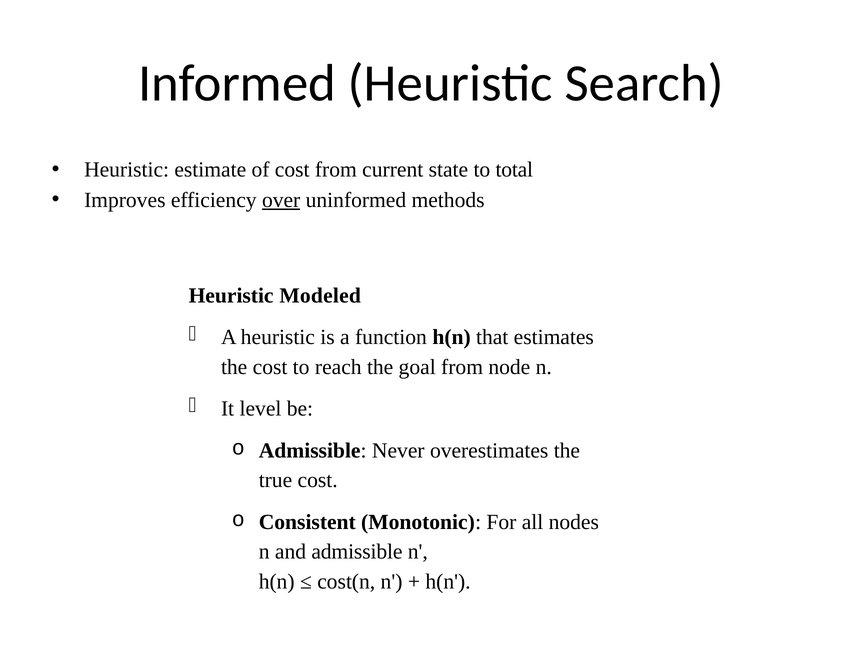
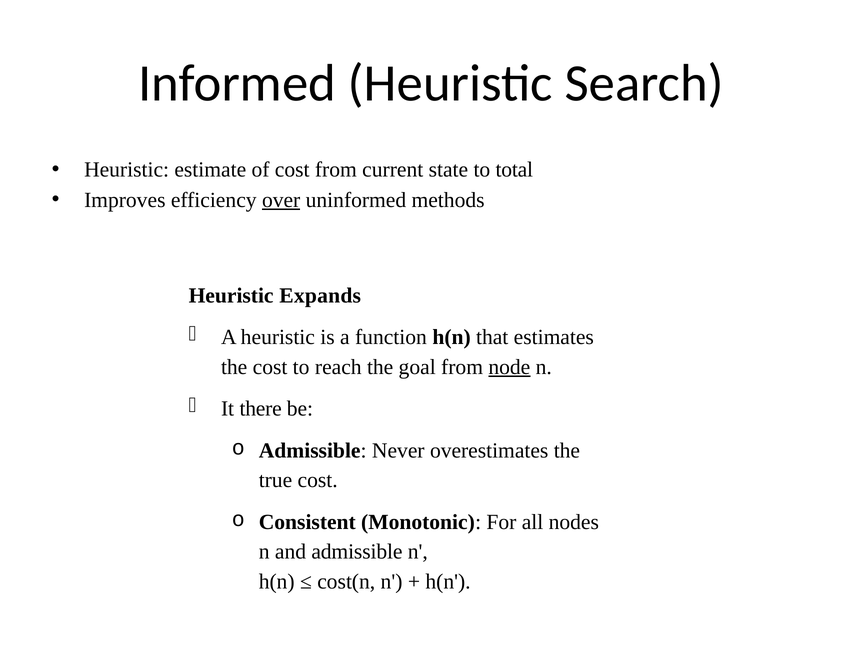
Modeled: Modeled -> Expands (320, 296)
node underline: none -> present (509, 367)
level: level -> there (261, 409)
